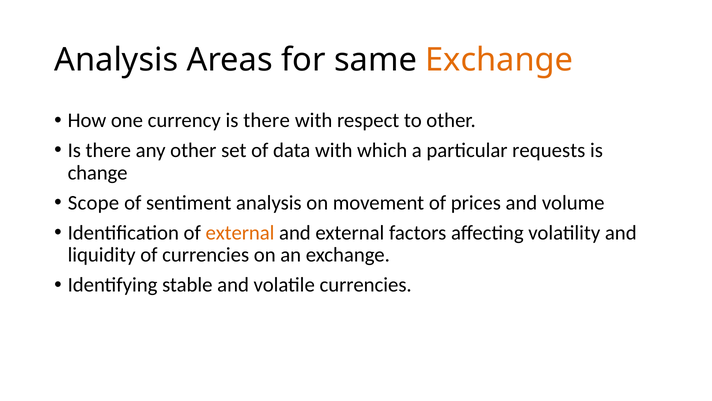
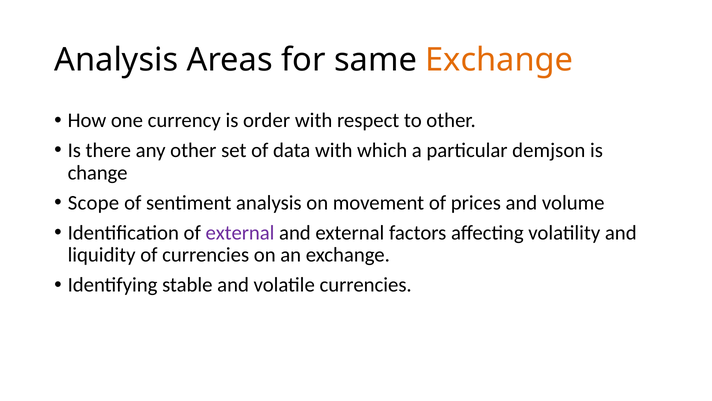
currency is there: there -> order (267, 120)
requests: requests -> demjson (549, 150)
external colour: orange -> purple (240, 232)
